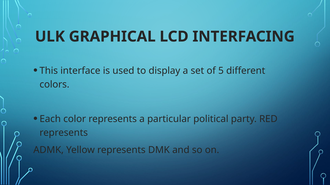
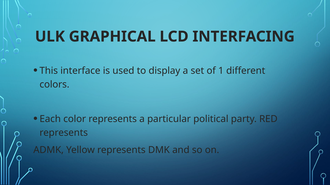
5: 5 -> 1 (221, 71)
